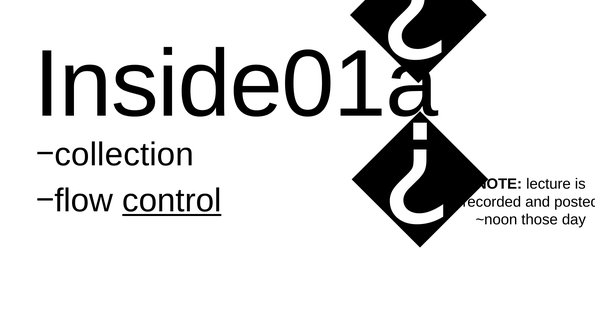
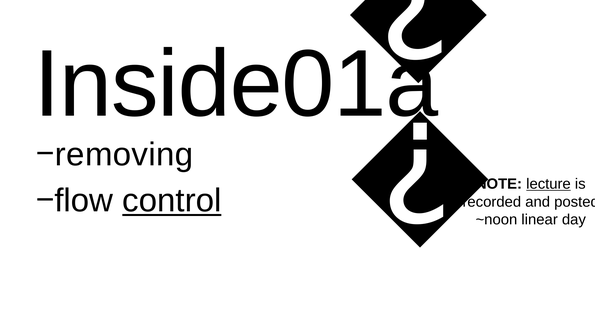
collection: collection -> removing (124, 155)
lecture underline: none -> present (548, 184)
those: those -> linear (540, 220)
